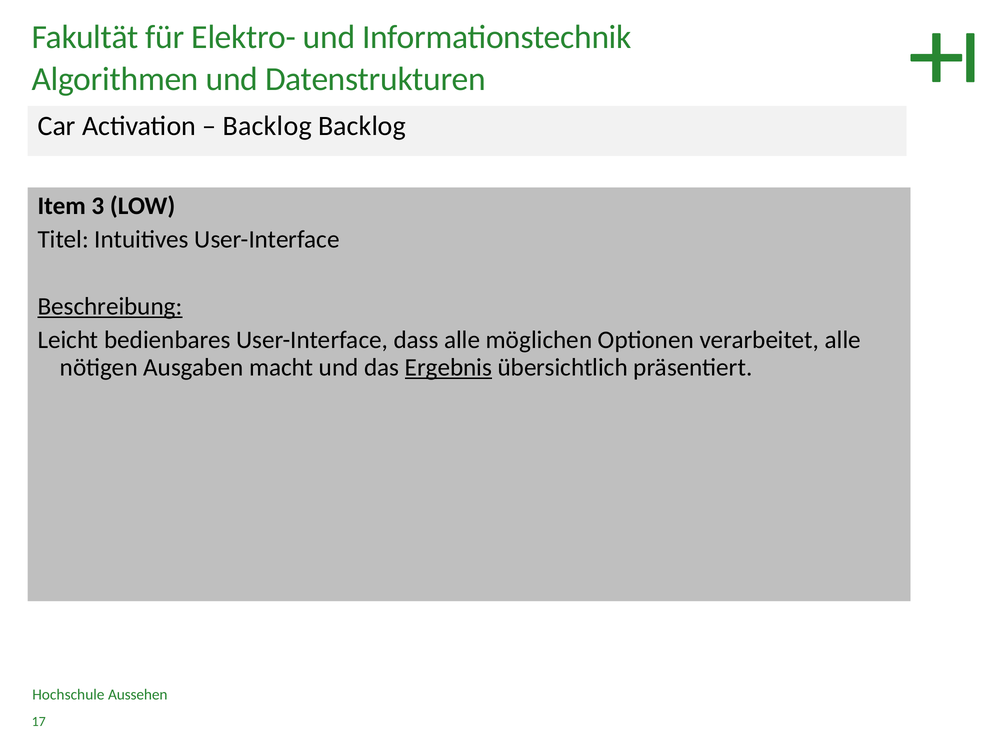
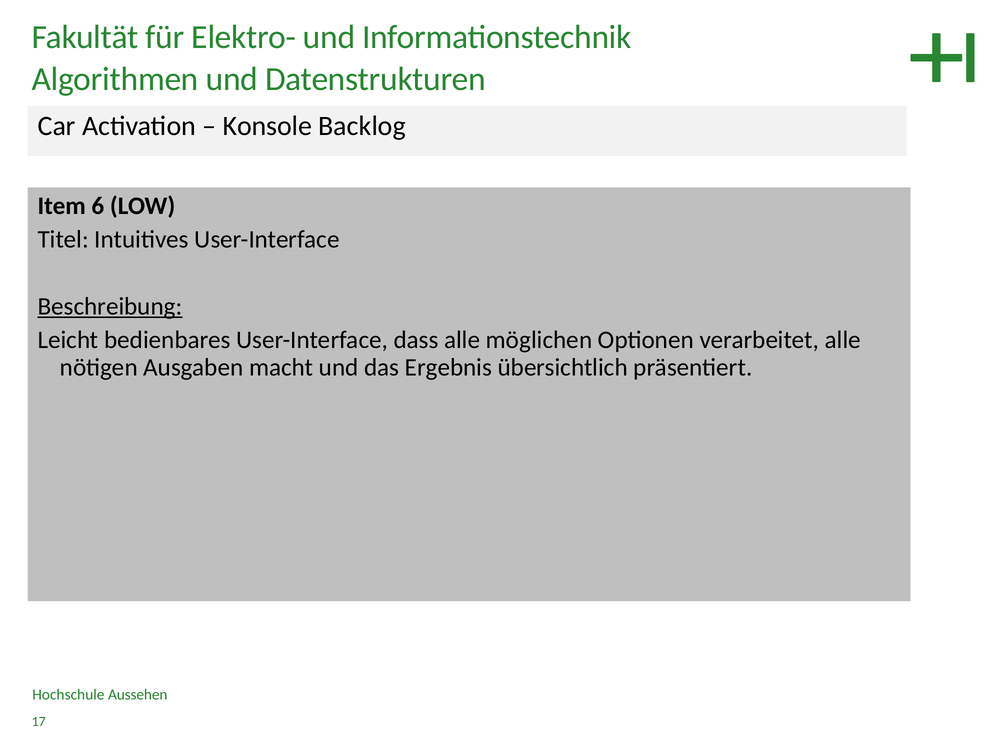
Backlog: Backlog -> Konsole (267, 126)
3: 3 -> 6 (98, 206)
Ergebnis underline: present -> none (448, 367)
